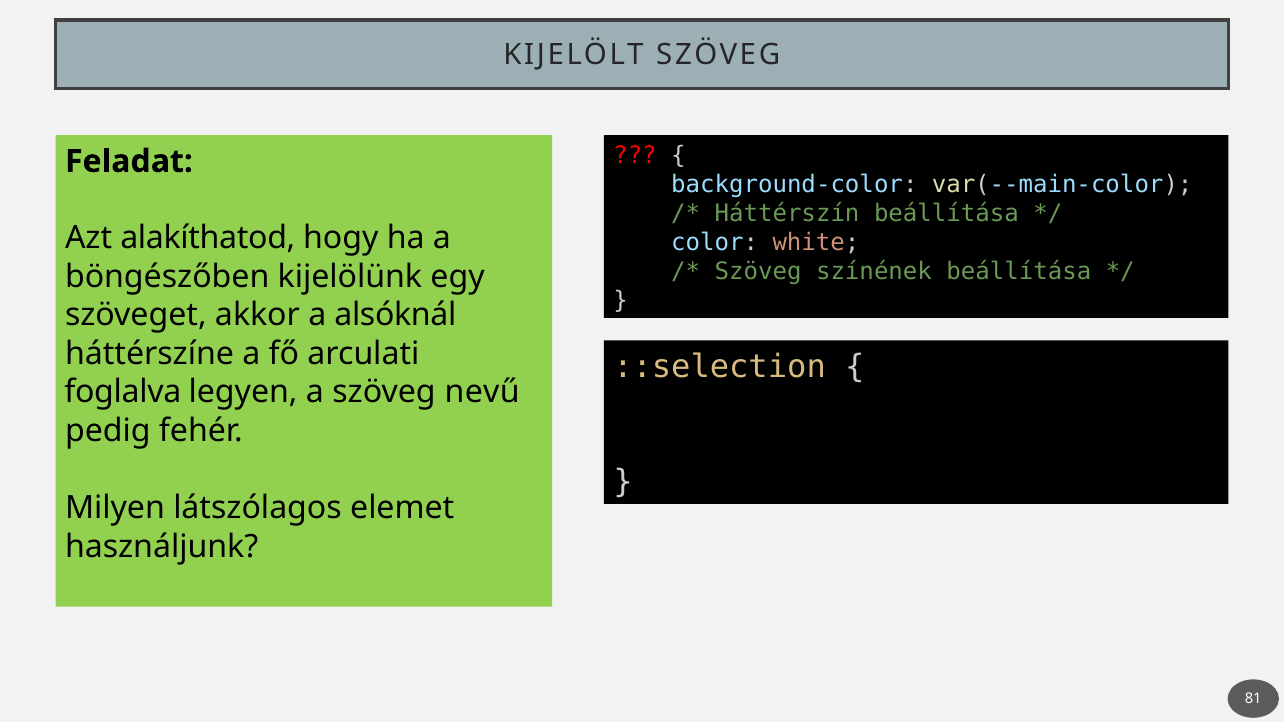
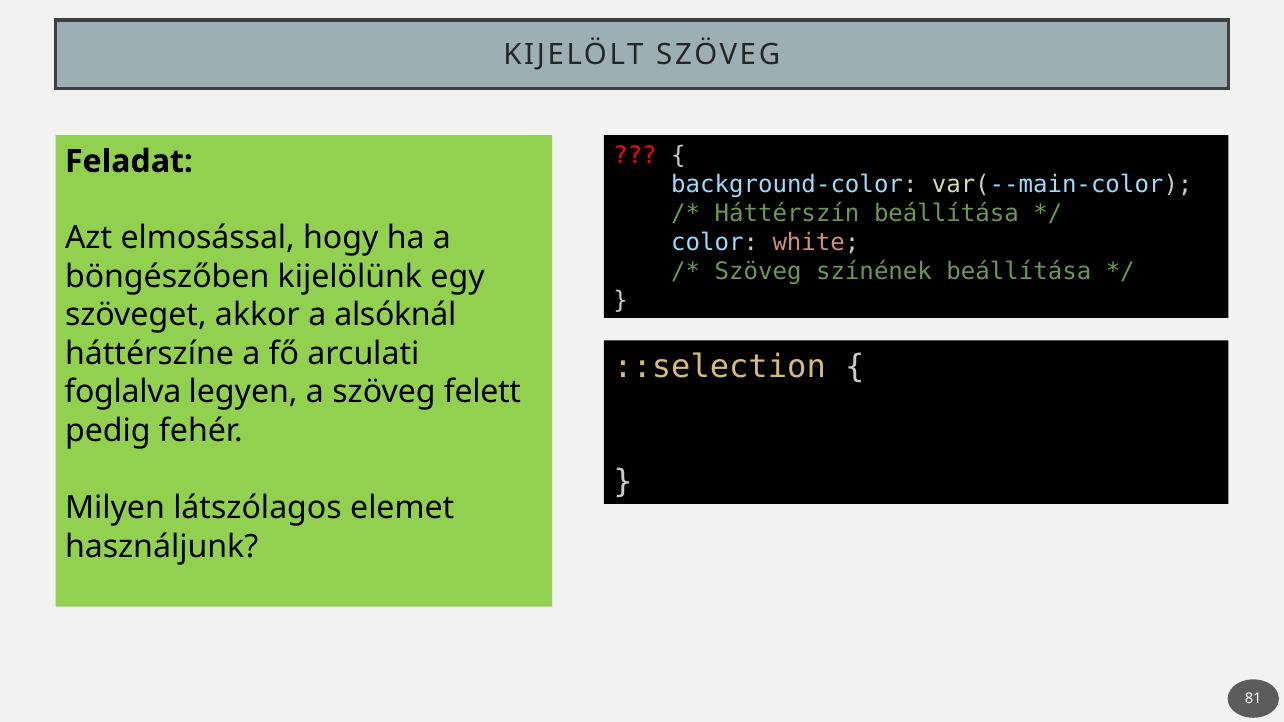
alakíthatod: alakíthatod -> elmosással (208, 238)
nevű: nevű -> felett (482, 393)
